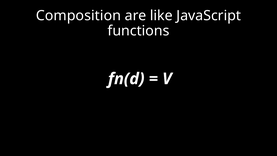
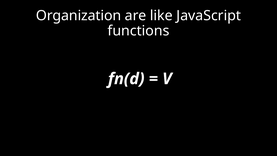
Composition: Composition -> Organization (79, 16)
